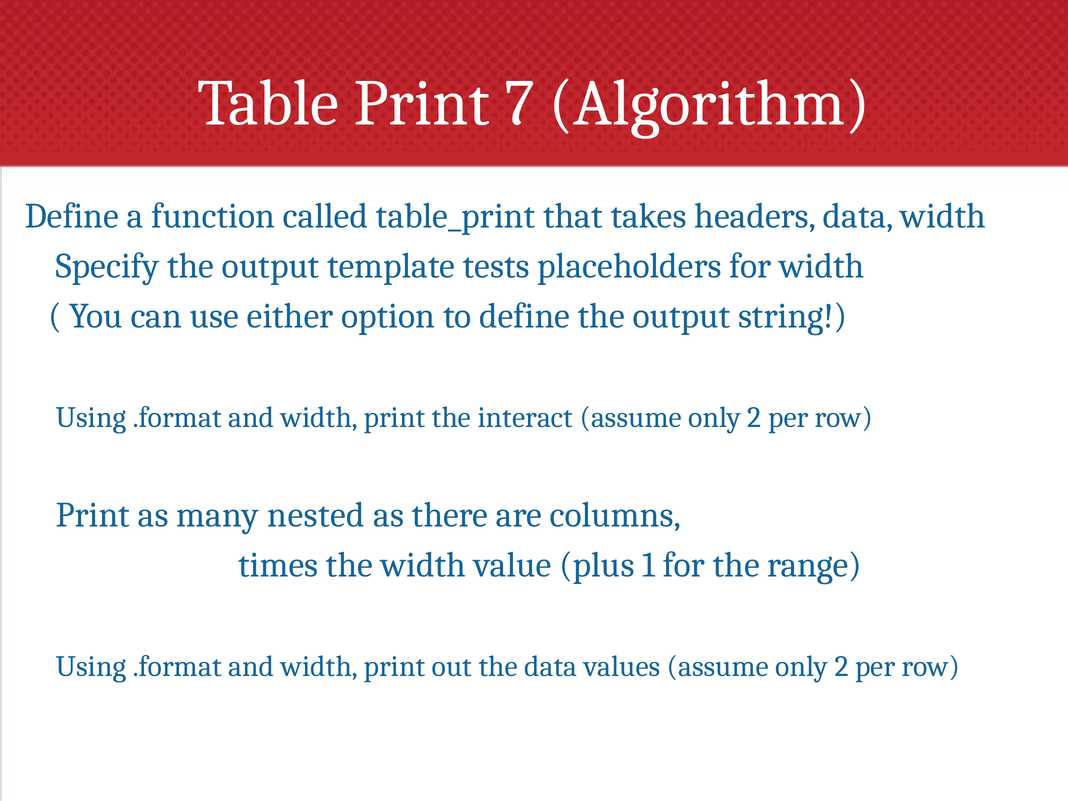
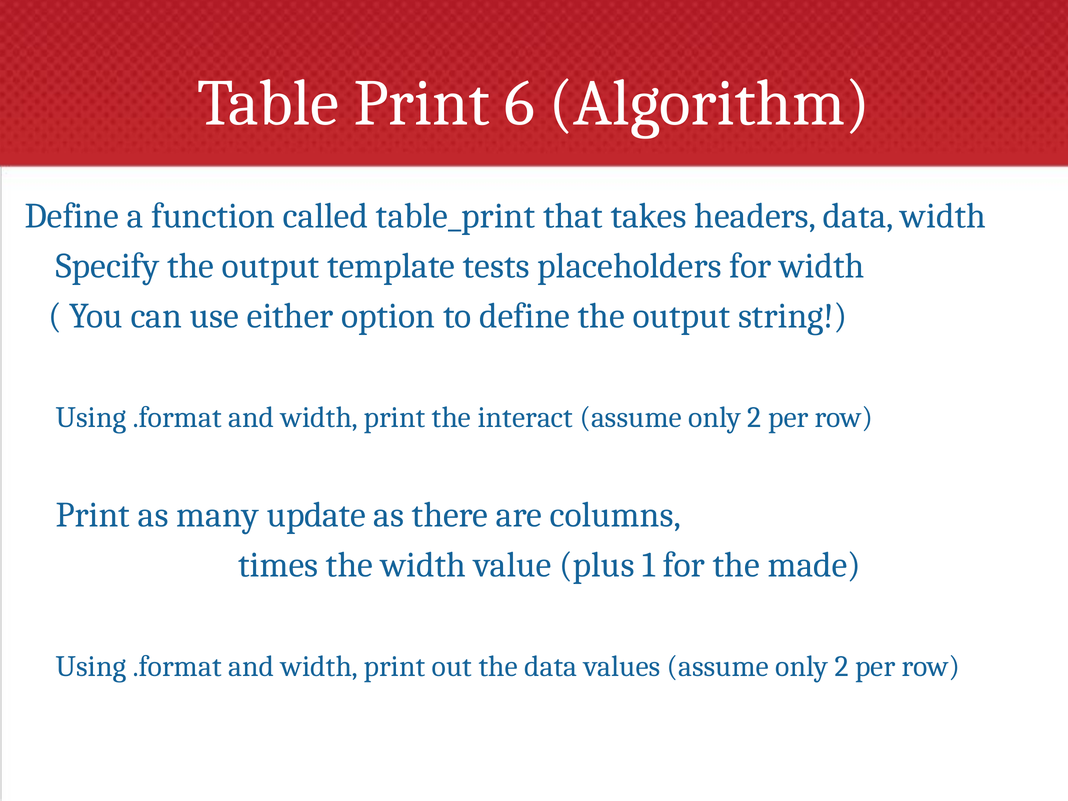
7: 7 -> 6 (519, 103)
nested: nested -> update (316, 515)
range: range -> made (814, 565)
